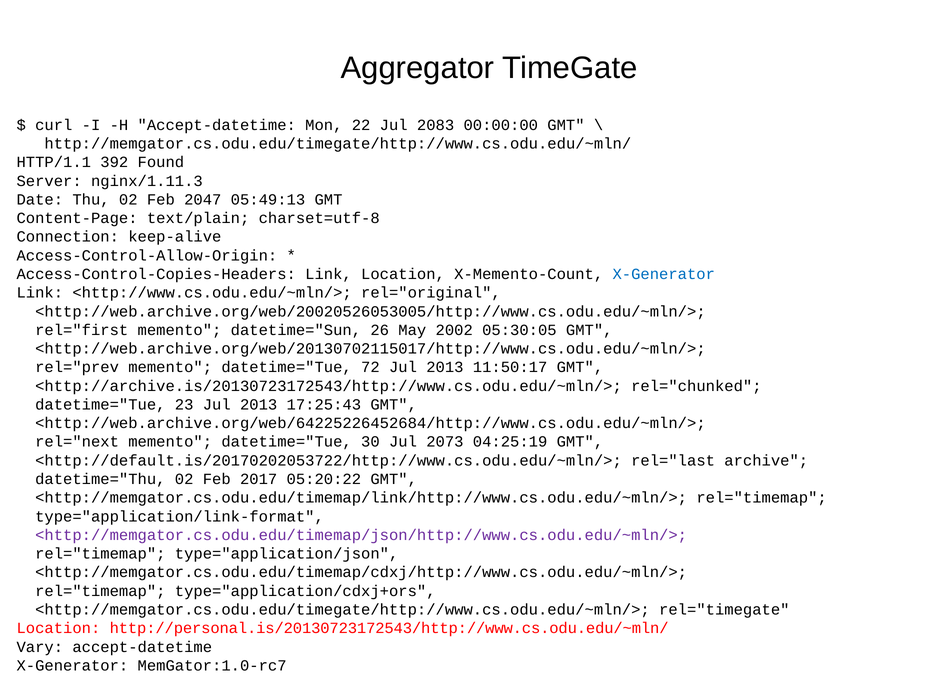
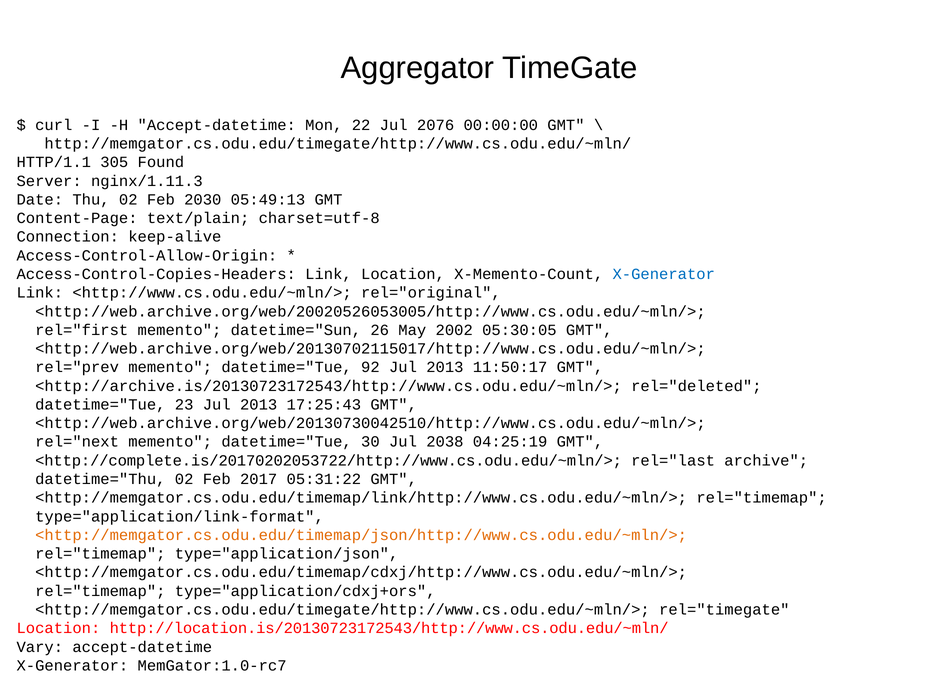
2083: 2083 -> 2076 (436, 125)
392: 392 -> 305 (114, 162)
2047: 2047 -> 2030 (203, 200)
72: 72 -> 92 (370, 367)
rel="chunked: rel="chunked -> rel="deleted (696, 386)
<http://web.archive.org/web/64225226452684/http://www.cs.odu.edu/~mln/>: <http://web.archive.org/web/64225226452684/http://www.cs.odu.edu/~mln/> -> <http://web.archive.org/web/20130730042510/http://www.cs.odu.edu/~mln/> (370, 423)
2073: 2073 -> 2038 (445, 442)
<http://default.is/20170202053722/http://www.cs.odu.edu/~mln/>: <http://default.is/20170202053722/http://www.cs.odu.edu/~mln/> -> <http://complete.is/20170202053722/http://www.cs.odu.edu/~mln/> (329, 461)
05:20:22: 05:20:22 -> 05:31:22 (324, 479)
<http://memgator.cs.odu.edu/timemap/json/http://www.cs.odu.edu/~mln/> colour: purple -> orange (361, 535)
http://personal.is/20130723172543/http://www.cs.odu.edu/~mln/: http://personal.is/20130723172543/http://www.cs.odu.edu/~mln/ -> http://location.is/20130723172543/http://www.cs.odu.edu/~mln/ (389, 628)
